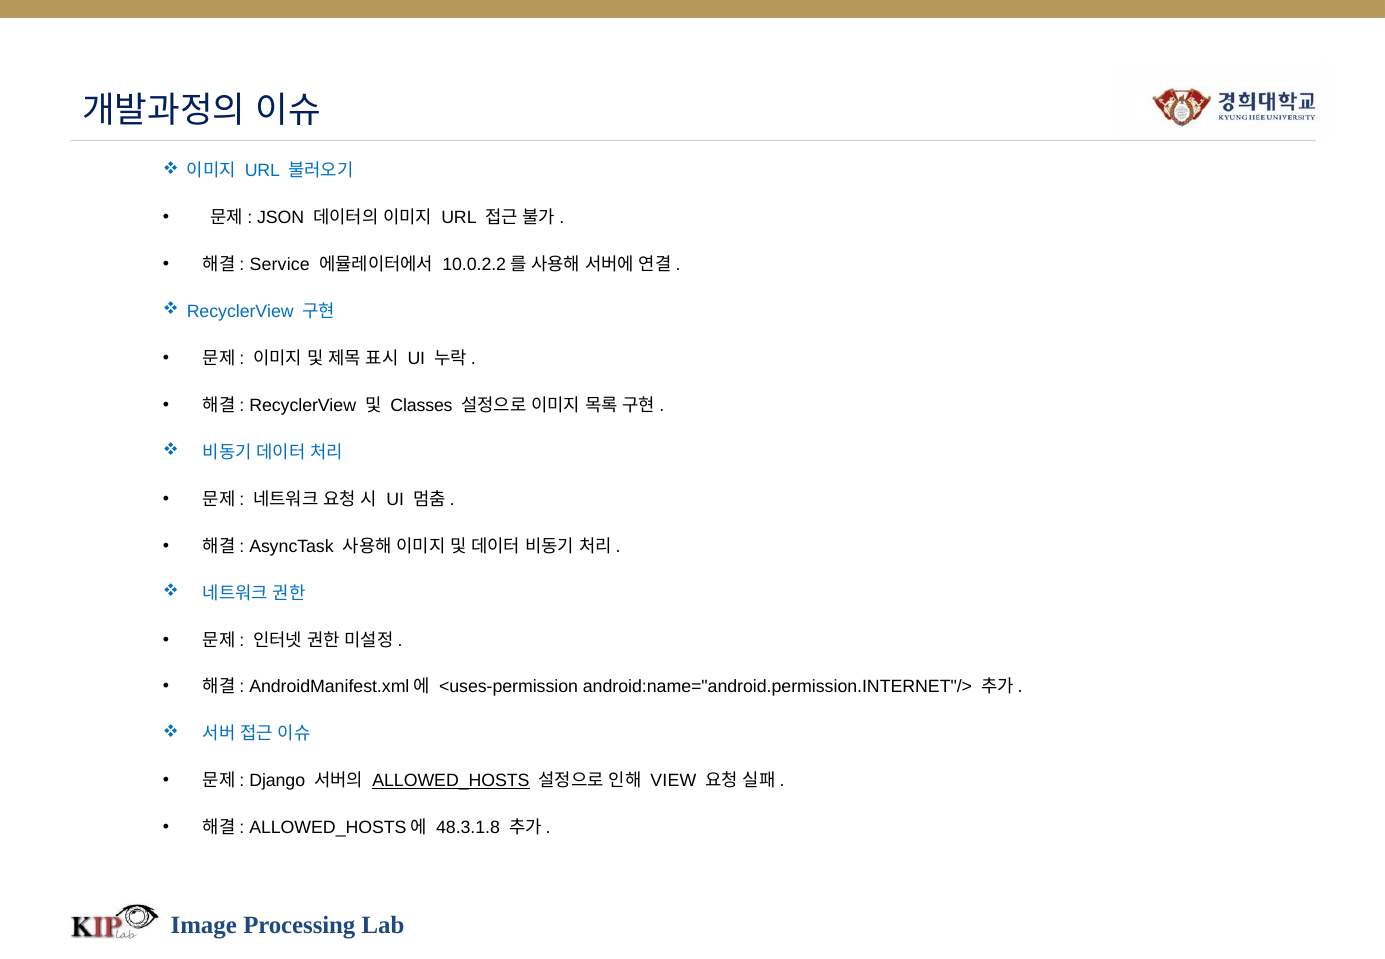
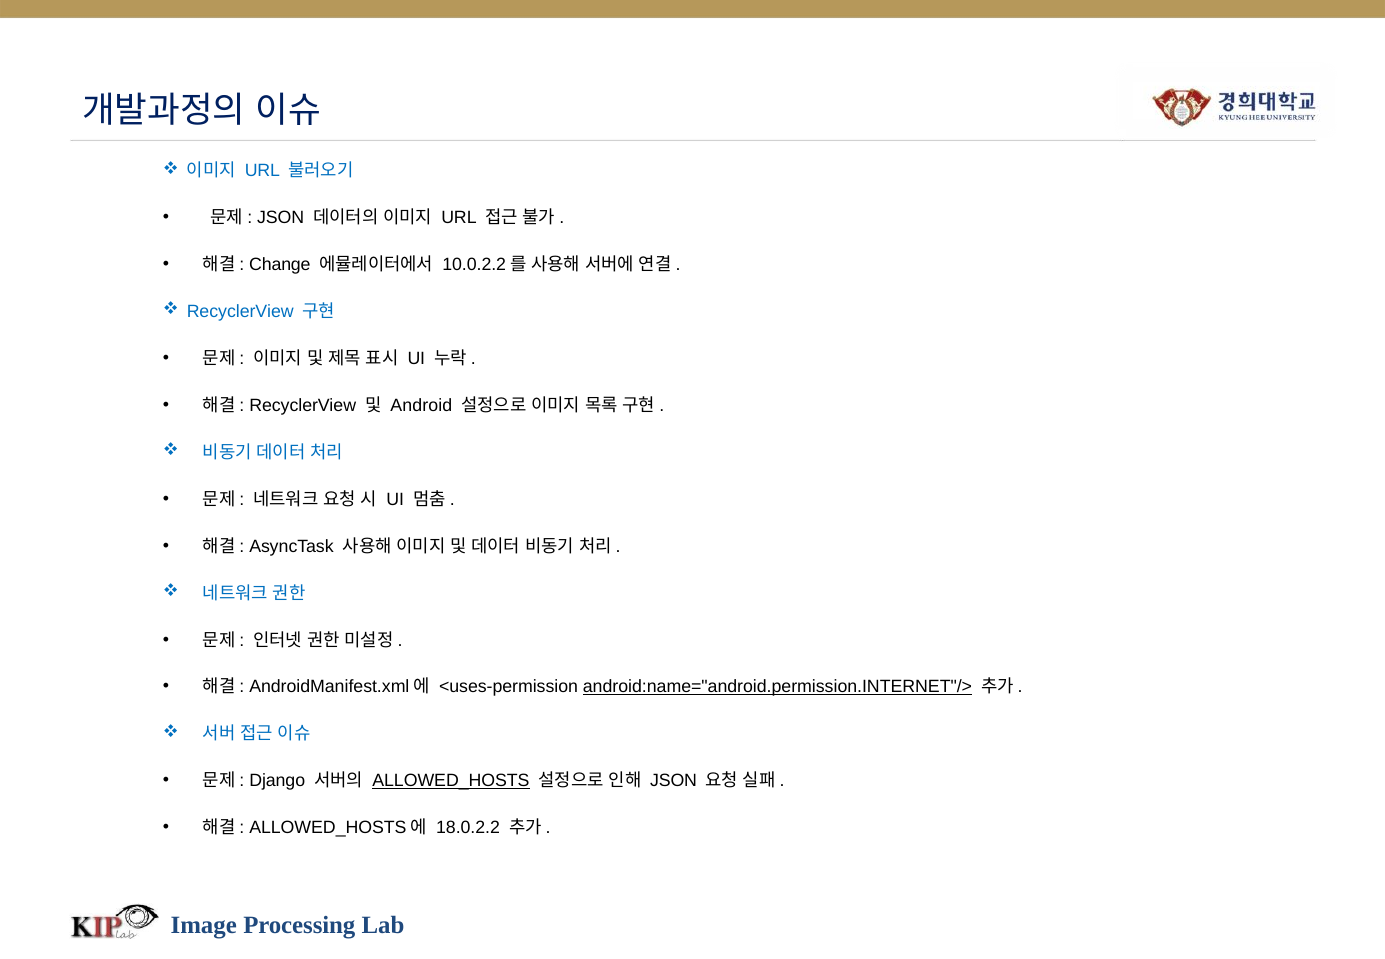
Service: Service -> Change (280, 265)
Classes: Classes -> Android (421, 406)
android:name="android.permission.INTERNET"/> underline: none -> present (777, 687)
VIEW: VIEW -> JSON (674, 781)
48.3.1.8: 48.3.1.8 -> 18.0.2.2 (468, 828)
